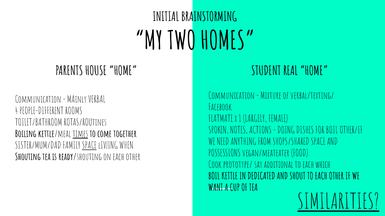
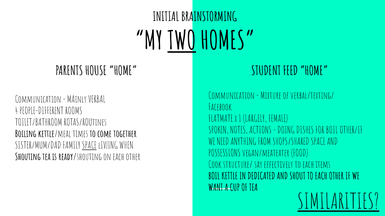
TWO underline: none -> present (182, 41)
REAL: REAL -> FEED (291, 71)
times underline: present -> none (80, 134)
prototype/: prototype/ -> structure/ (238, 165)
additional: additional -> effectively (278, 165)
which: which -> items (323, 165)
